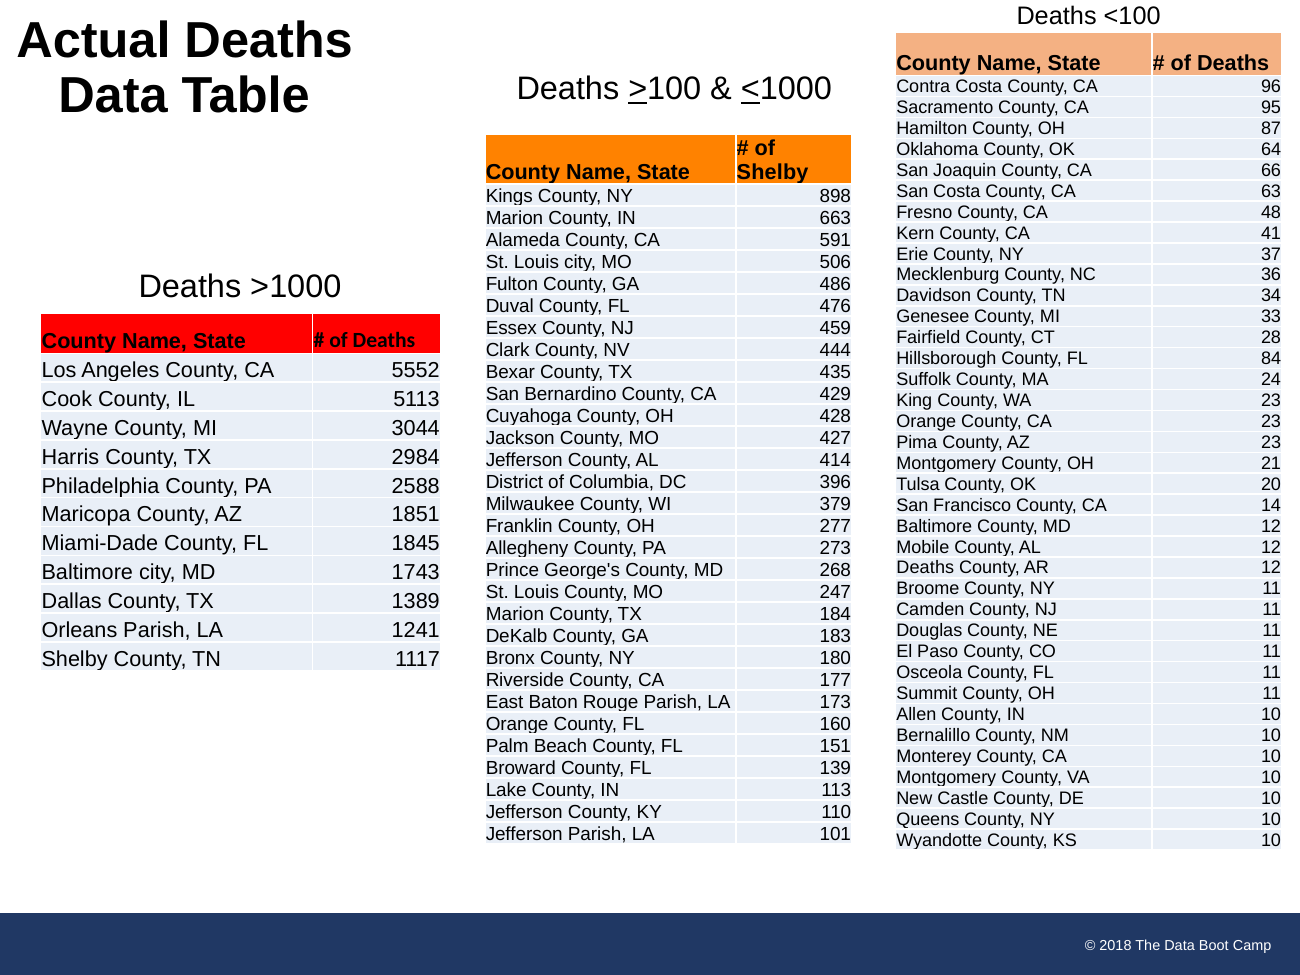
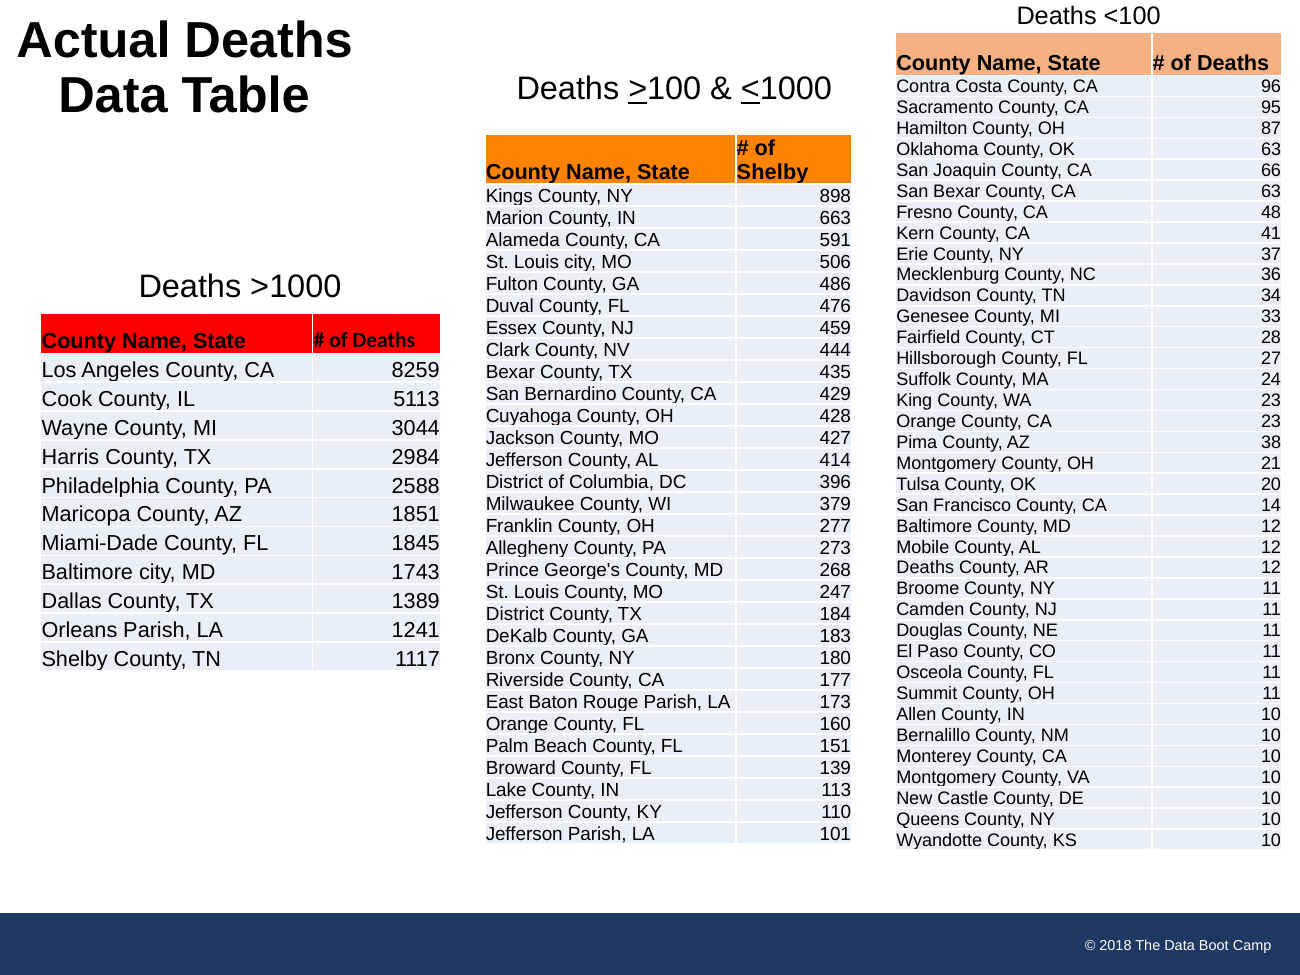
OK 64: 64 -> 63 (1271, 149)
San Costa: Costa -> Bexar (957, 191)
84: 84 -> 27 (1271, 359)
5552: 5552 -> 8259 (416, 370)
AZ 23: 23 -> 38 (1271, 442)
Marion: Marion -> District (515, 614)
